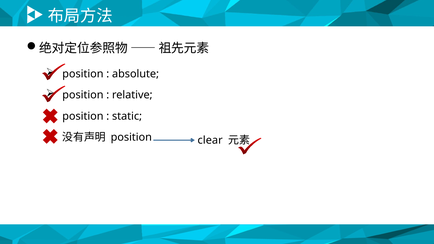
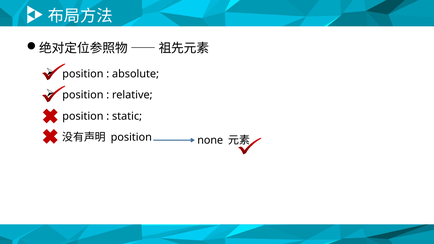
clear: clear -> none (210, 140)
